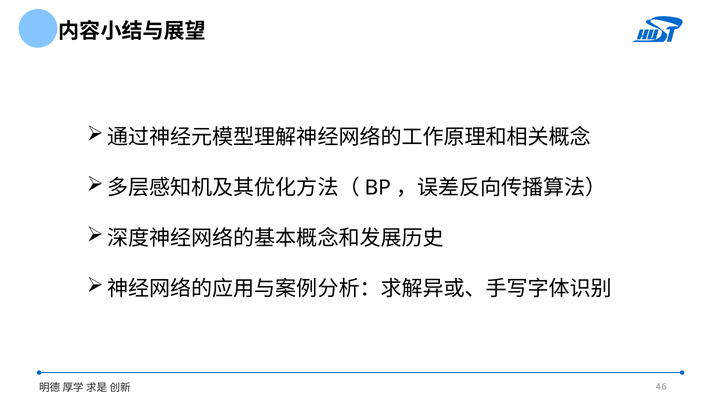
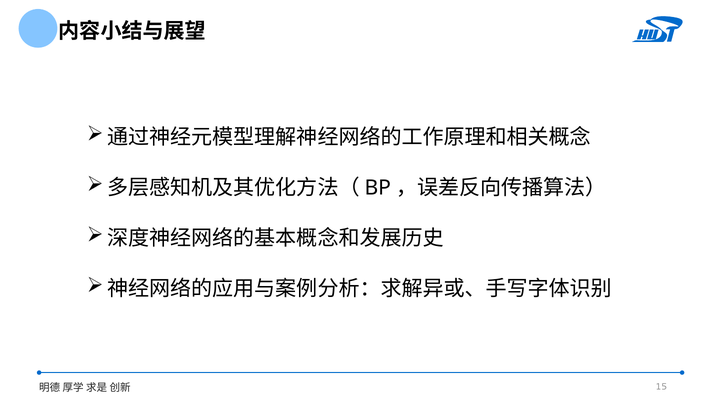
46: 46 -> 15 (661, 387)
